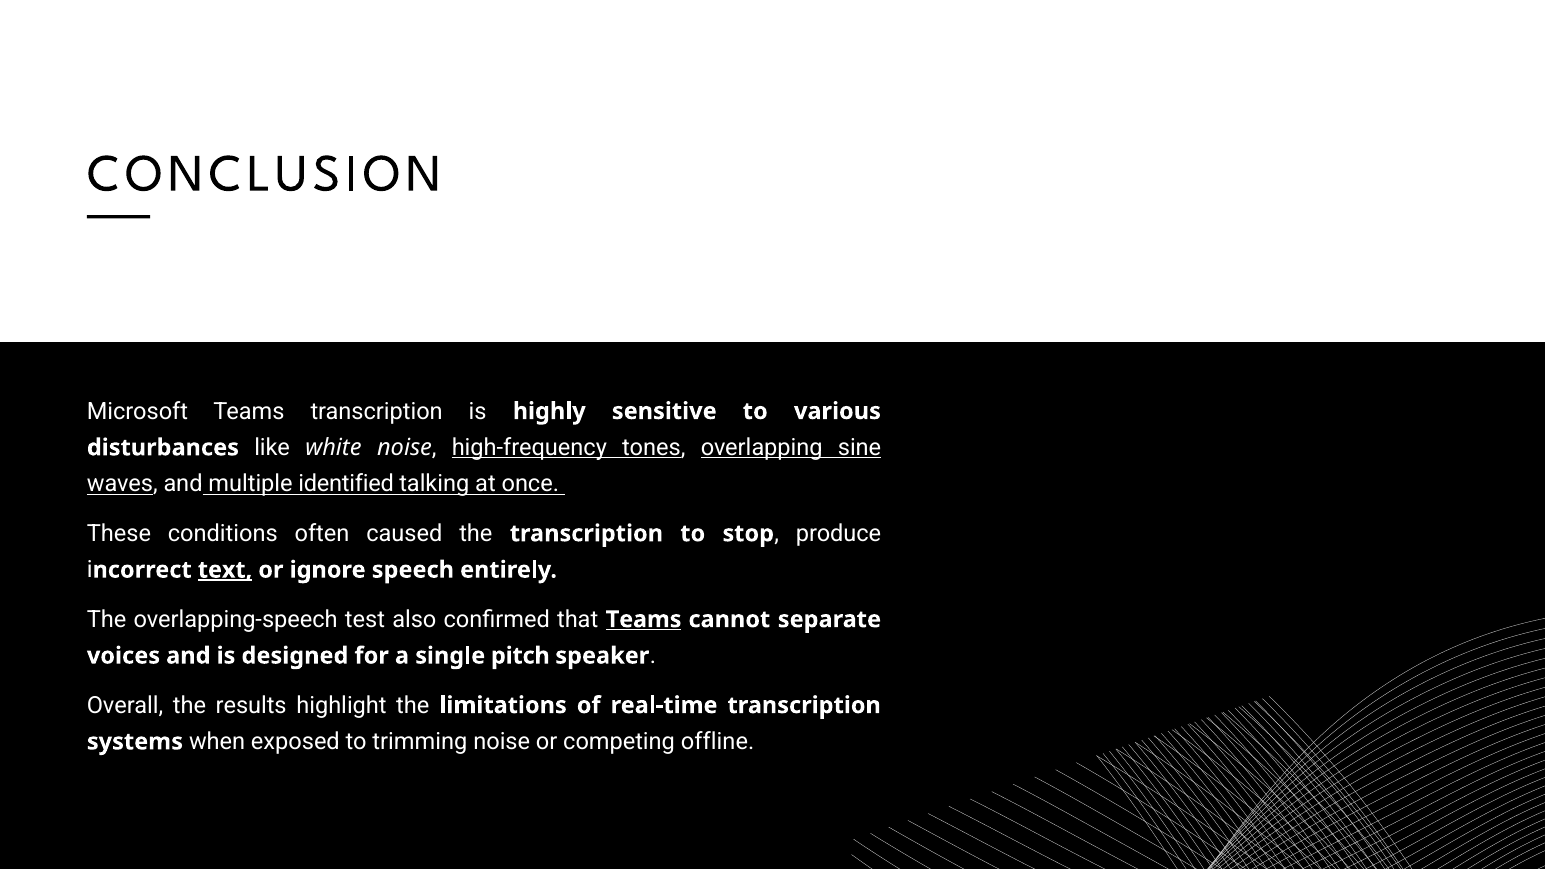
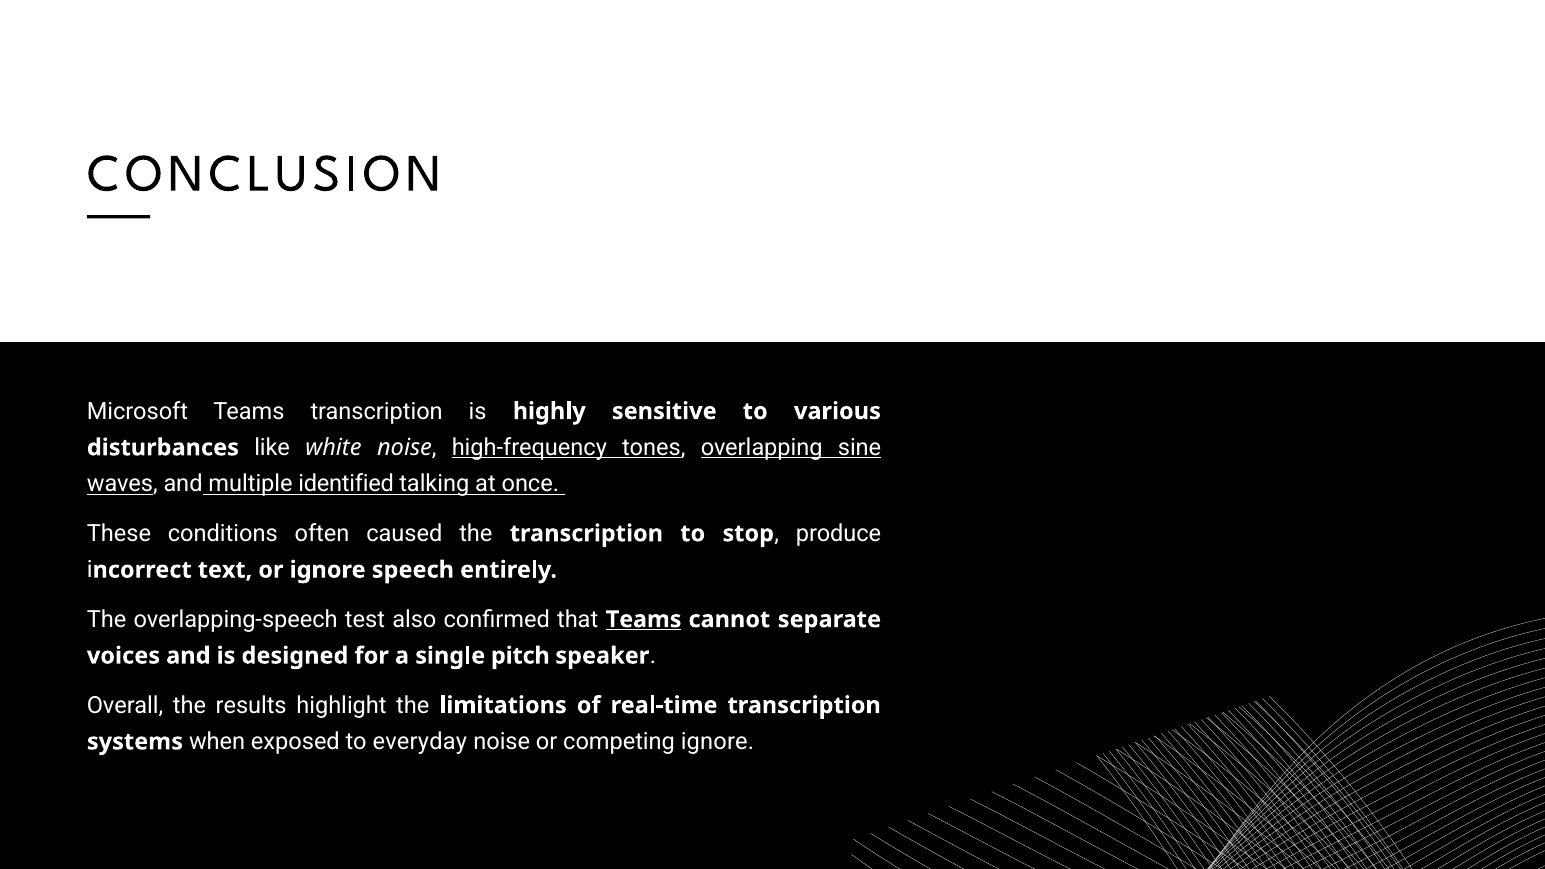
text underline: present -> none (225, 570)
trimming: trimming -> everyday (420, 742)
competing offline: offline -> ignore (717, 742)
